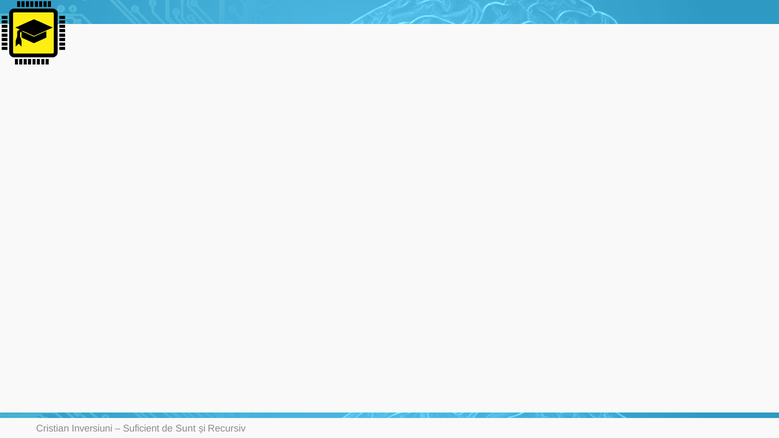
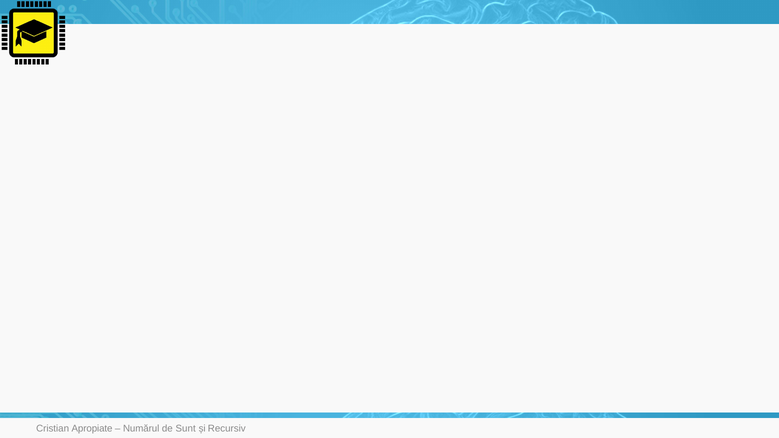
Inversiuni: Inversiuni -> Apropiate (92, 429)
Suficient: Suficient -> Numărul (141, 429)
